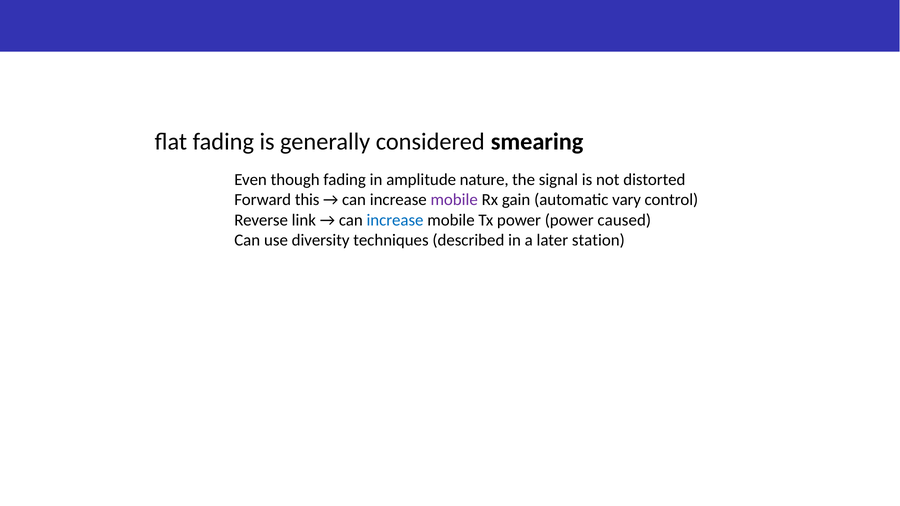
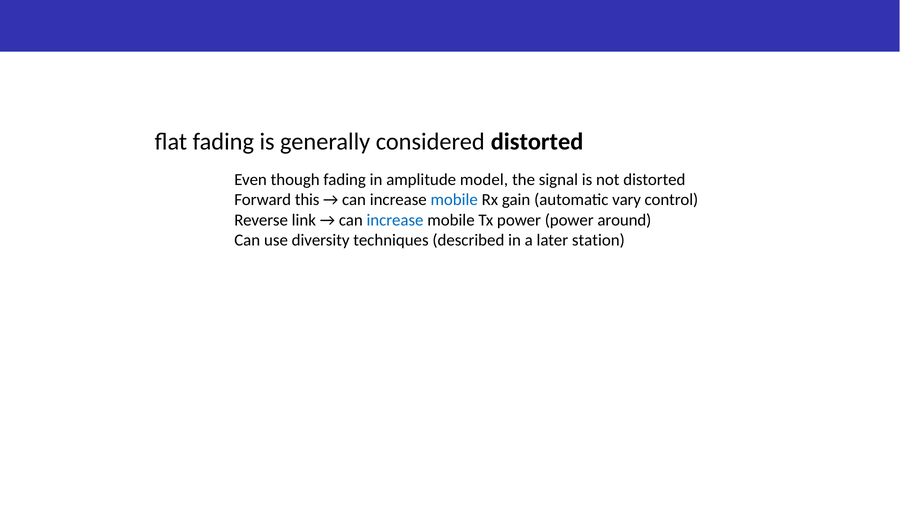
considered smearing: smearing -> distorted (537, 142)
nature: nature -> model (484, 180)
mobile colour: purple -> blue (454, 200)
caused: caused -> around (624, 220)
